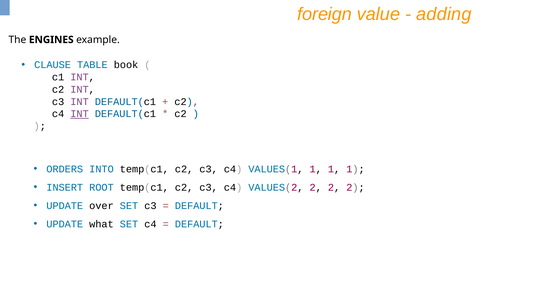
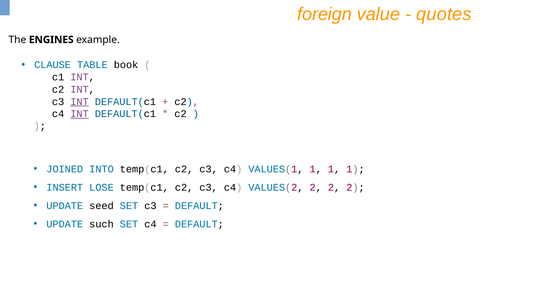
adding: adding -> quotes (444, 14)
INT underline: none -> present (80, 102)
ORDERS: ORDERS -> JOINED (65, 169)
ROOT: ROOT -> LOSE (101, 187)
over: over -> seed (101, 206)
what: what -> such (101, 224)
